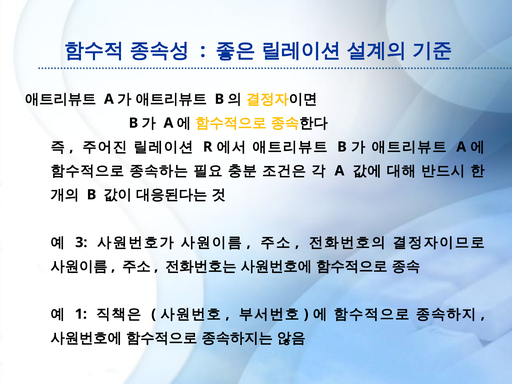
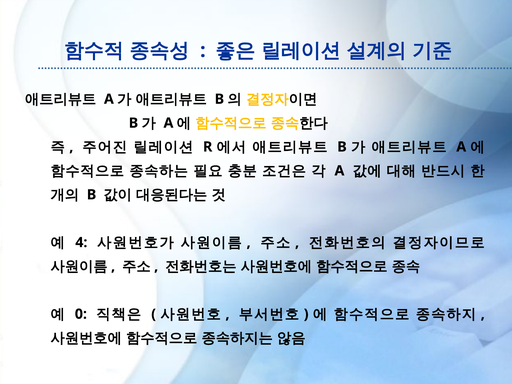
3: 3 -> 4 (81, 242)
1: 1 -> 0 (81, 314)
